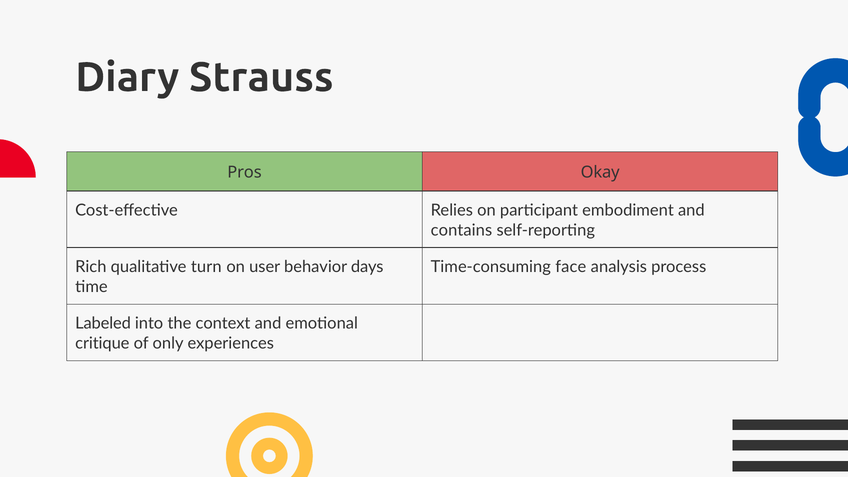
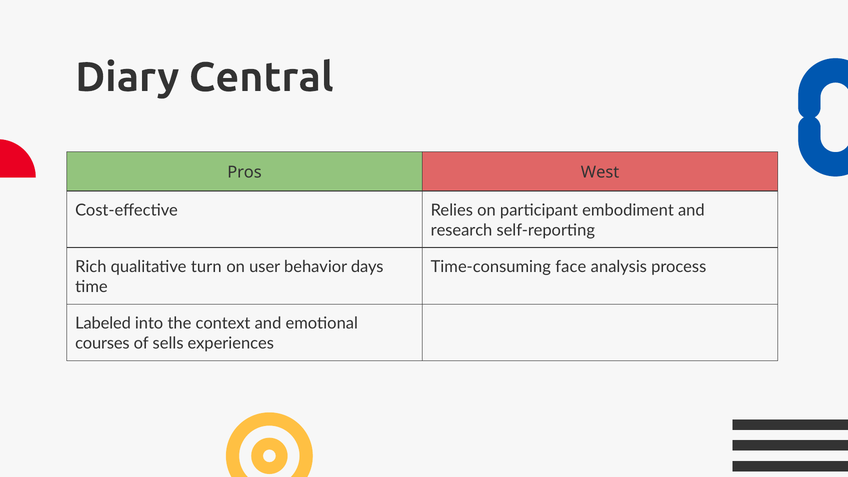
Strauss: Strauss -> Central (261, 77)
Okay: Okay -> West (600, 172)
contains: contains -> research (462, 230)
critique: critique -> courses (102, 343)
only: only -> sells (168, 343)
